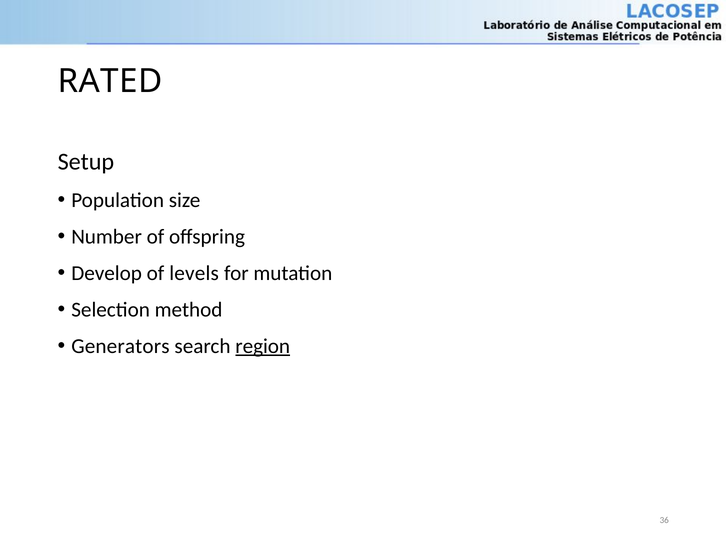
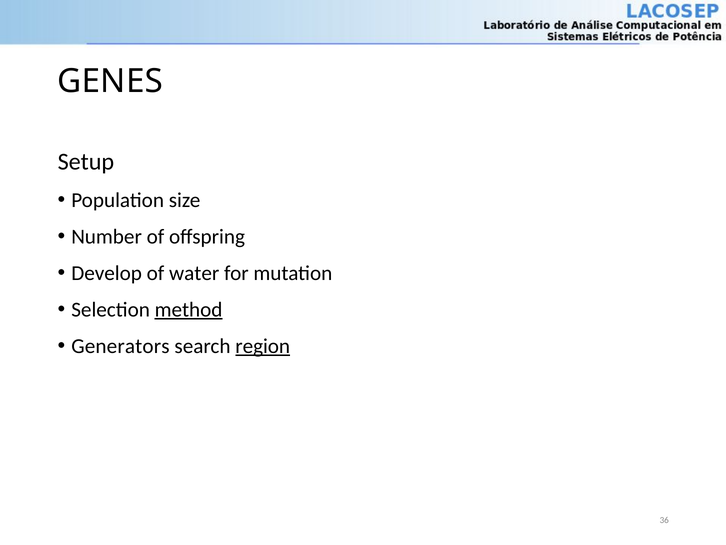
RATED: RATED -> GENES (110, 81)
levels: levels -> water (194, 273)
method underline: none -> present (189, 309)
